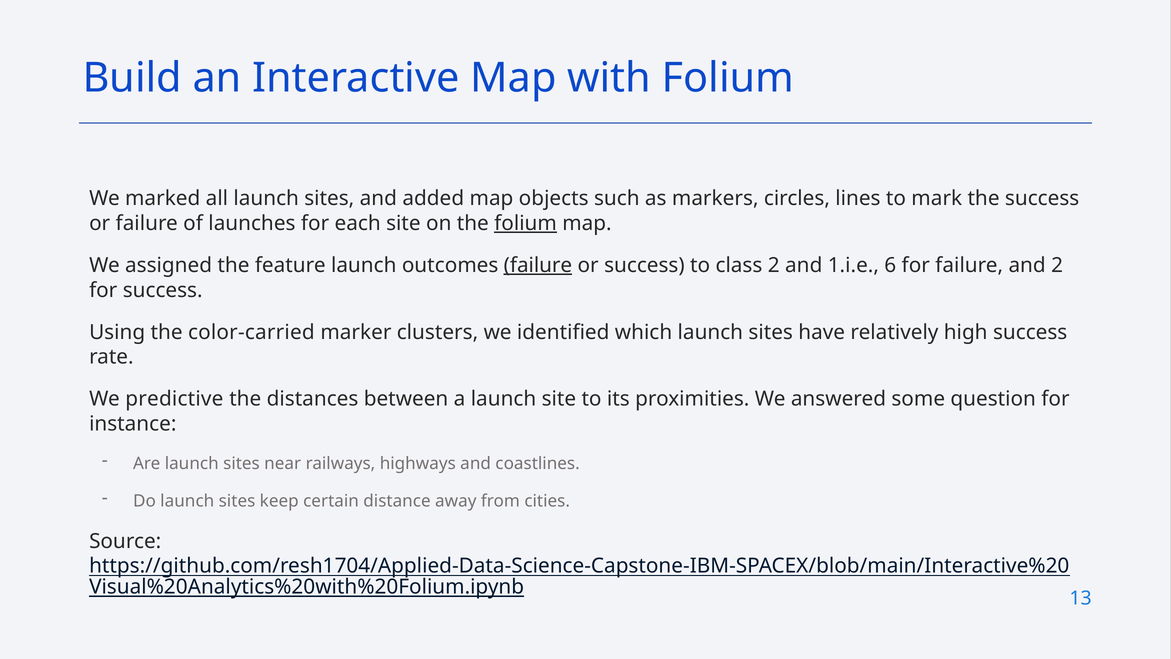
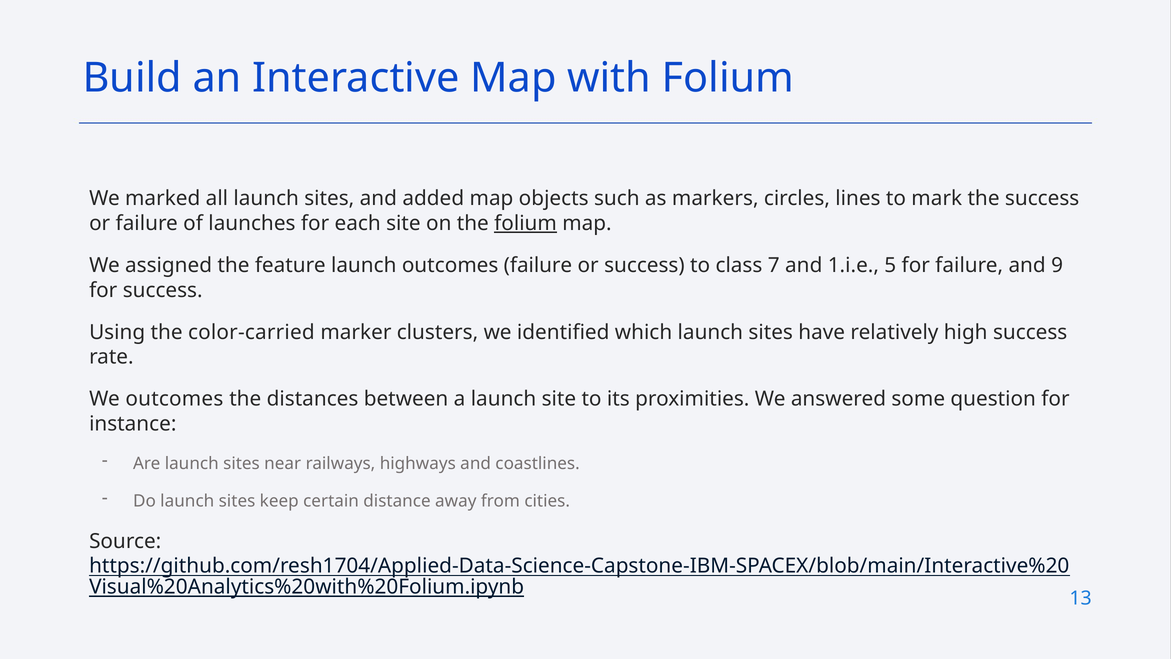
failure underline: present -> none (538, 265)
class 2: 2 -> 7 (774, 265)
6: 6 -> 5 (890, 265)
and 2: 2 -> 9 (1057, 265)
We predictive: predictive -> outcomes (174, 399)
